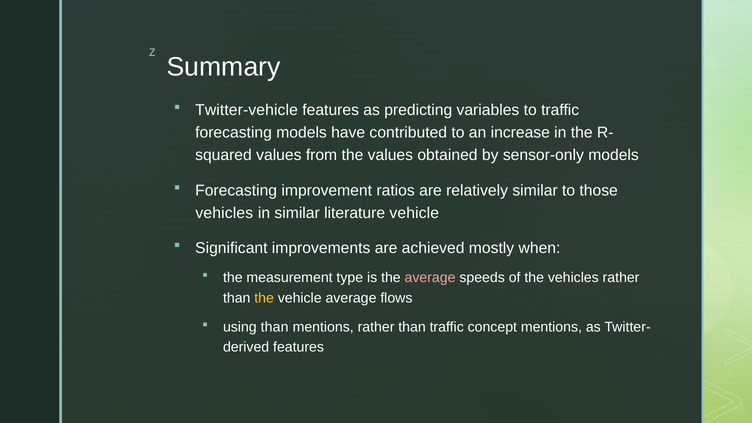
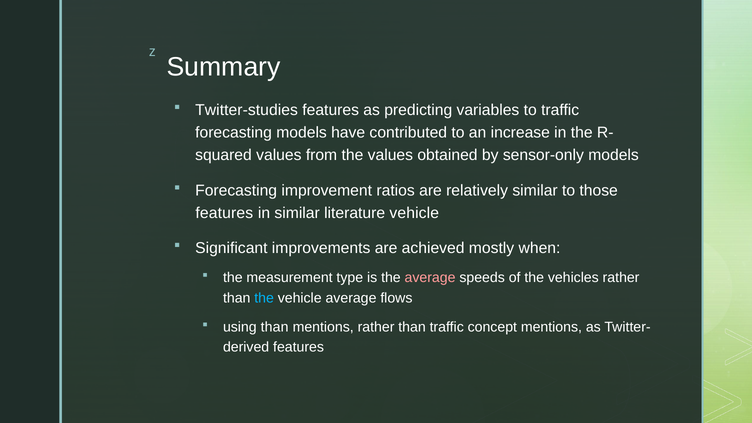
Twitter-vehicle: Twitter-vehicle -> Twitter-studies (247, 110)
vehicles: vehicles -> features (224, 213)
the colour: yellow -> light blue (264, 298)
